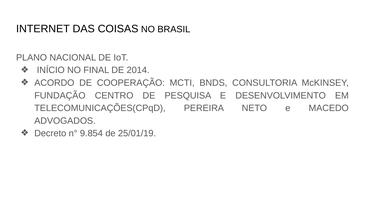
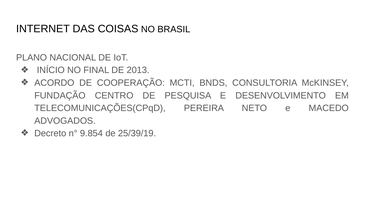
2014: 2014 -> 2013 (138, 70)
25/01/19: 25/01/19 -> 25/39/19 (137, 133)
